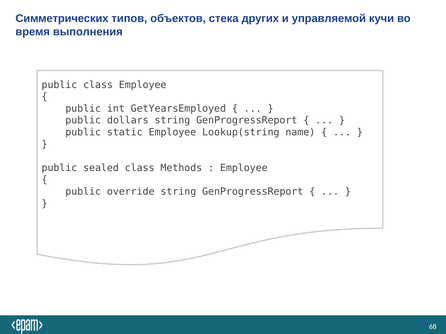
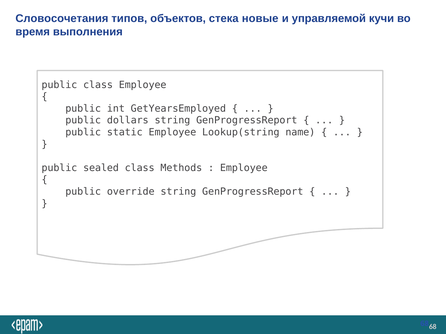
Симметрических: Симметрических -> Словосочетания (62, 18)
других: других -> новые (260, 18)
